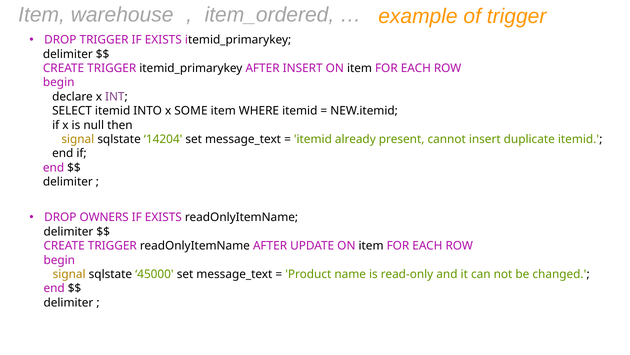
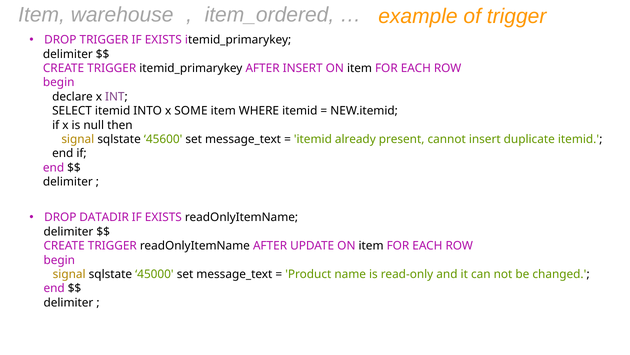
14204: 14204 -> 45600 (163, 139)
OWNERS: OWNERS -> DATADIR (104, 217)
